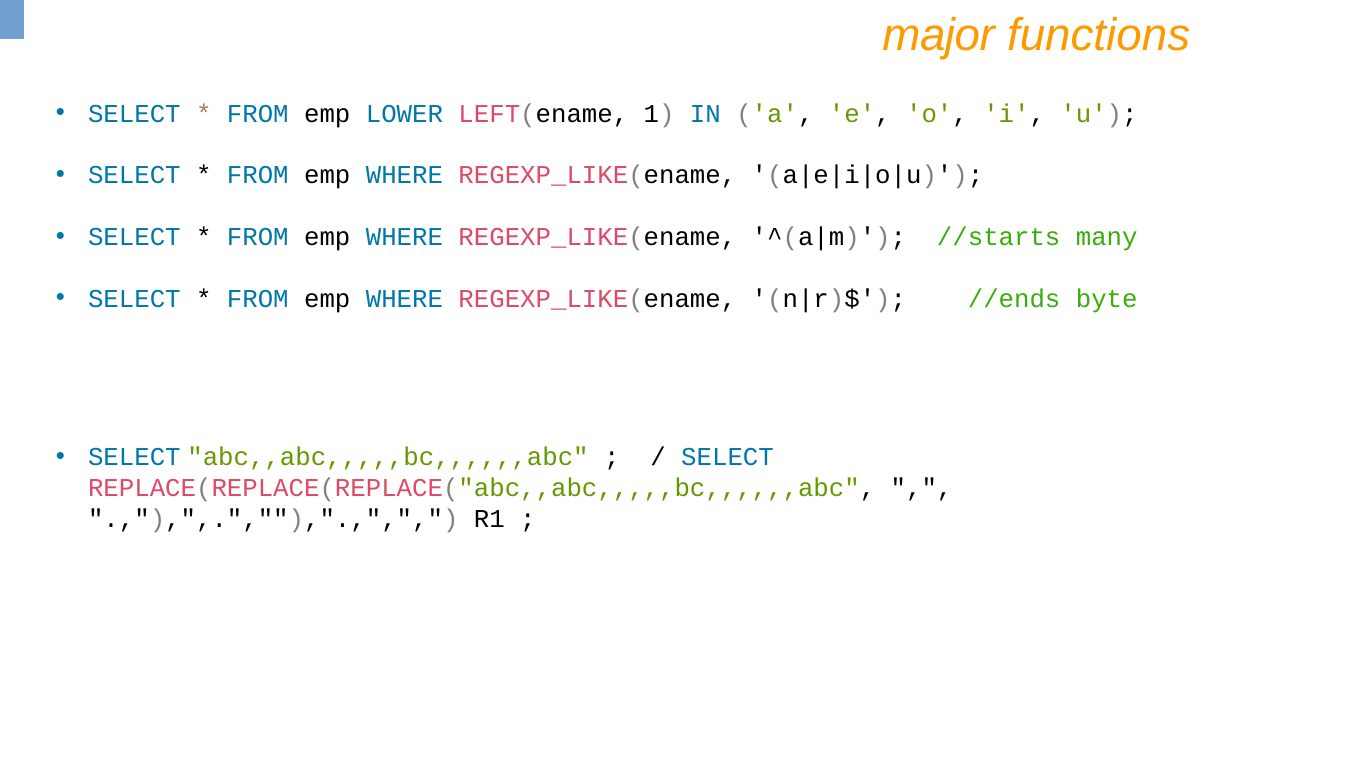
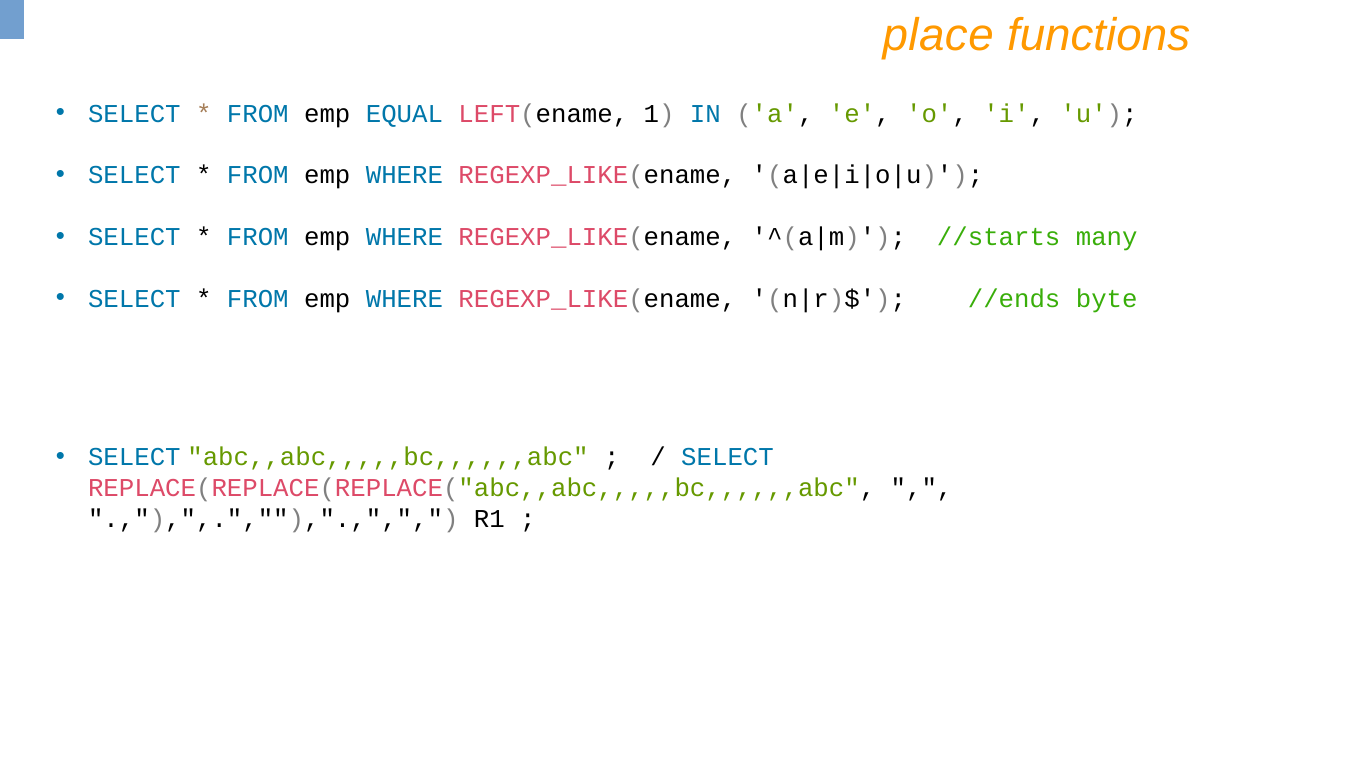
major: major -> place (938, 36)
LOWER: LOWER -> EQUAL (404, 113)
